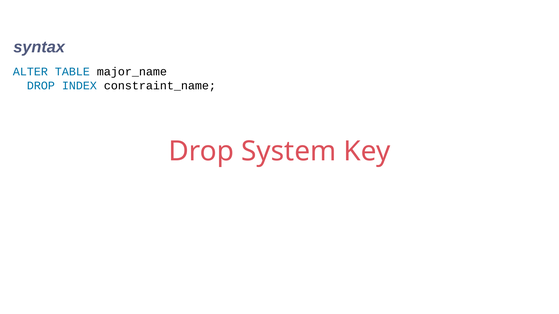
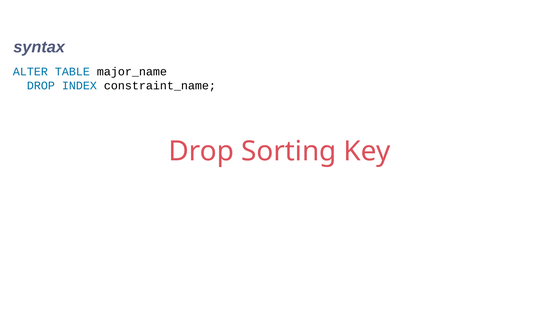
System: System -> Sorting (289, 152)
